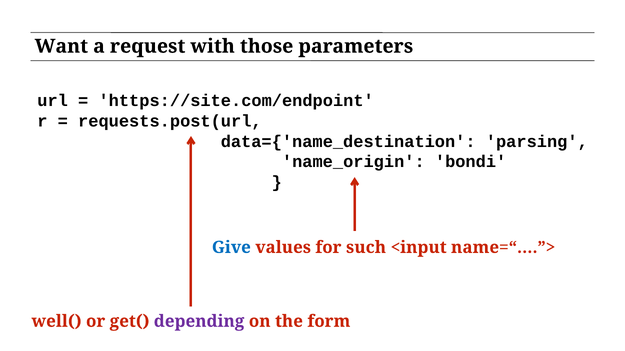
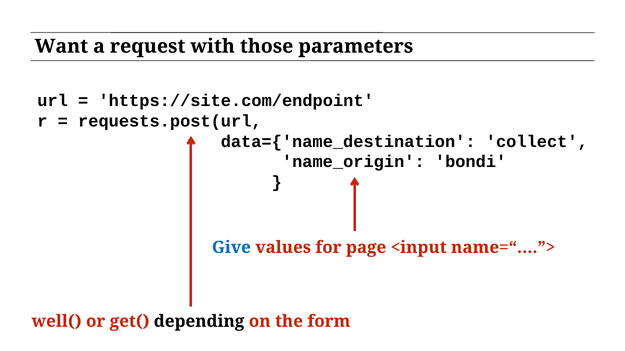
parsing: parsing -> collect (537, 141)
such: such -> page (366, 247)
depending colour: purple -> black (199, 321)
